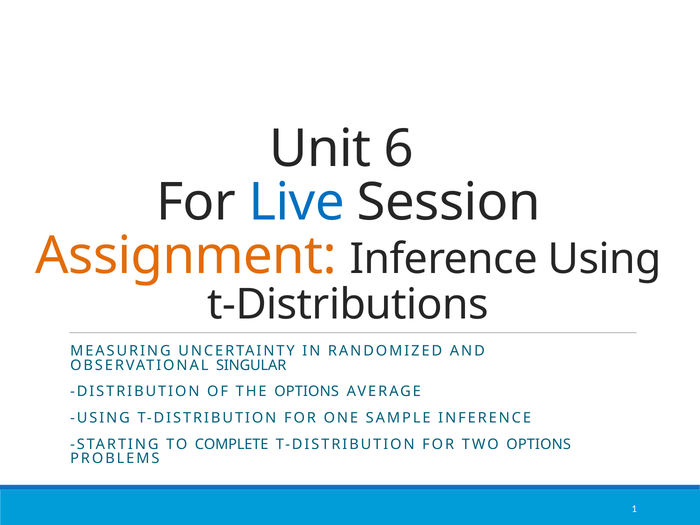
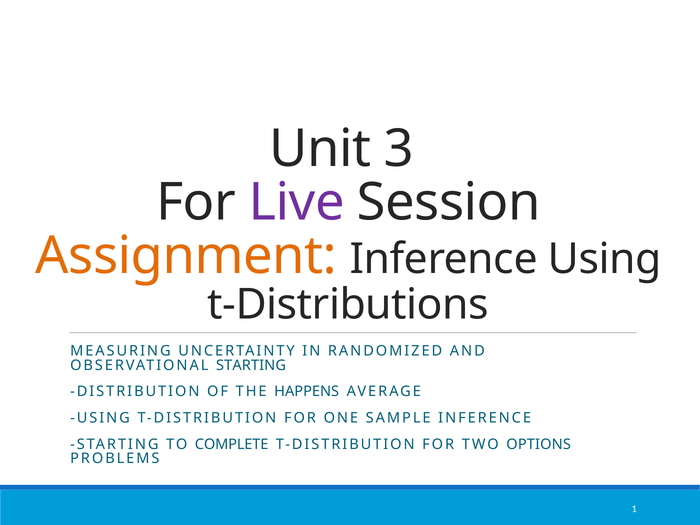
6: 6 -> 3 (399, 149)
Live colour: blue -> purple (297, 202)
OBSERVATIONAL SINGULAR: SINGULAR -> STARTING (251, 365)
THE OPTIONS: OPTIONS -> HAPPENS (307, 392)
